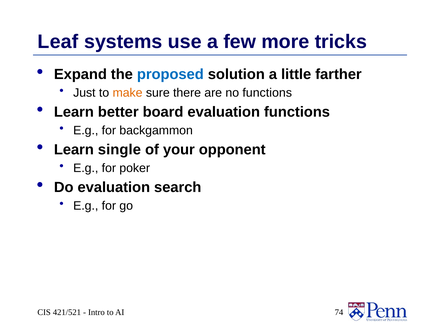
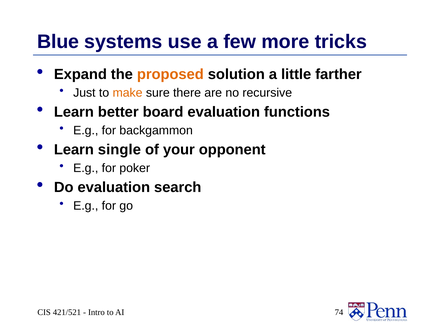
Leaf: Leaf -> Blue (58, 42)
proposed colour: blue -> orange (170, 74)
no functions: functions -> recursive (267, 93)
